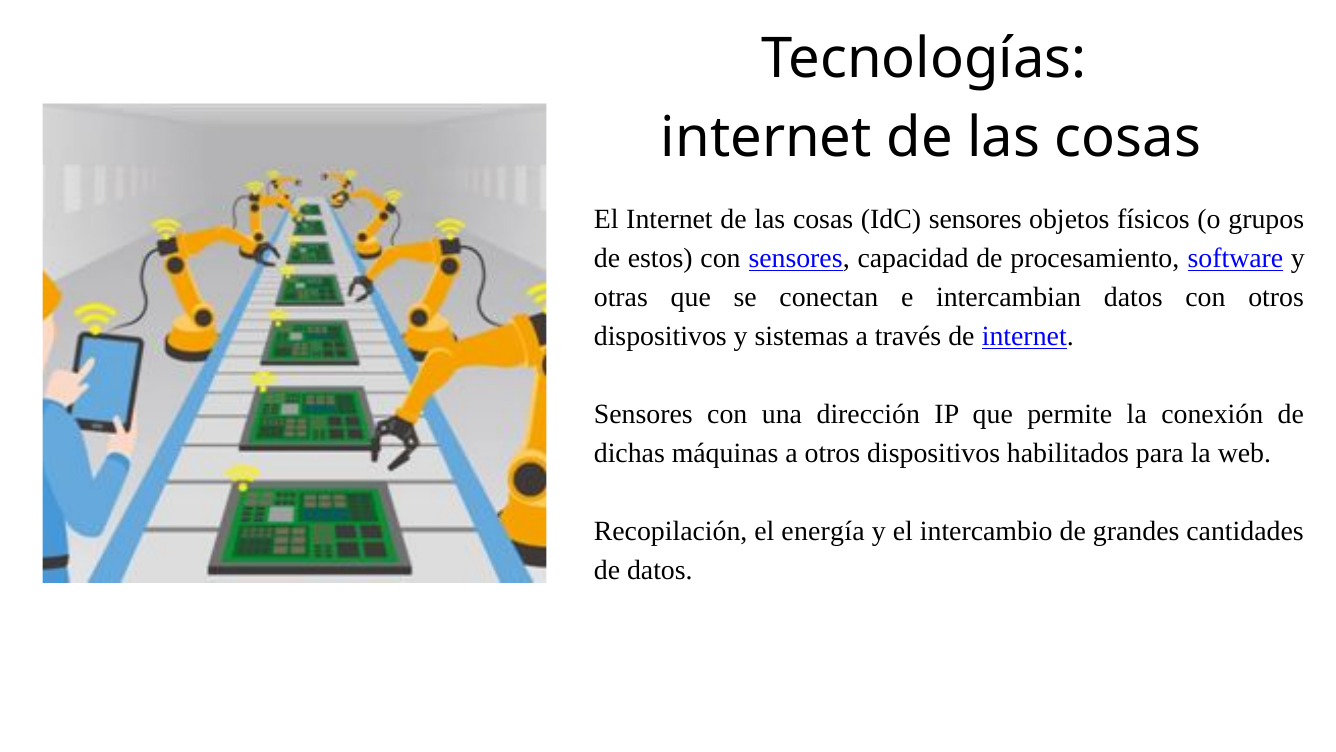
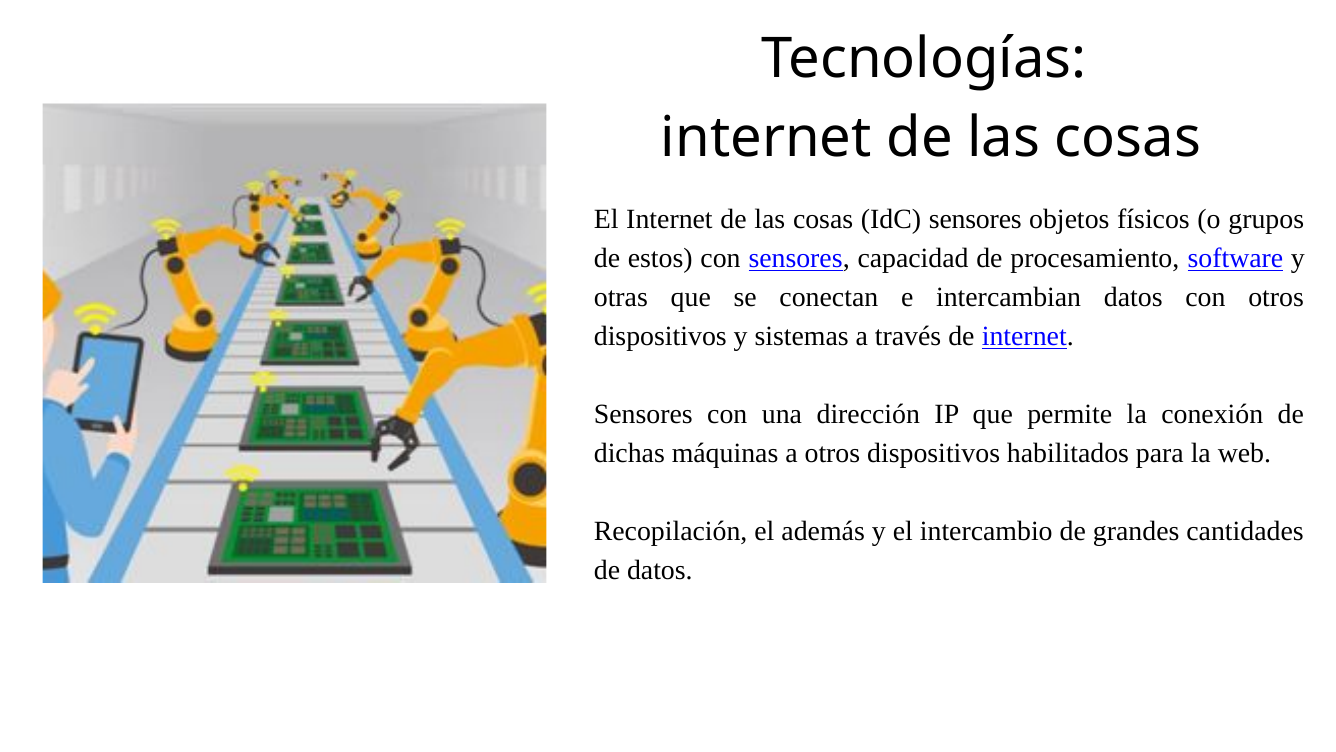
energía: energía -> además (823, 531)
